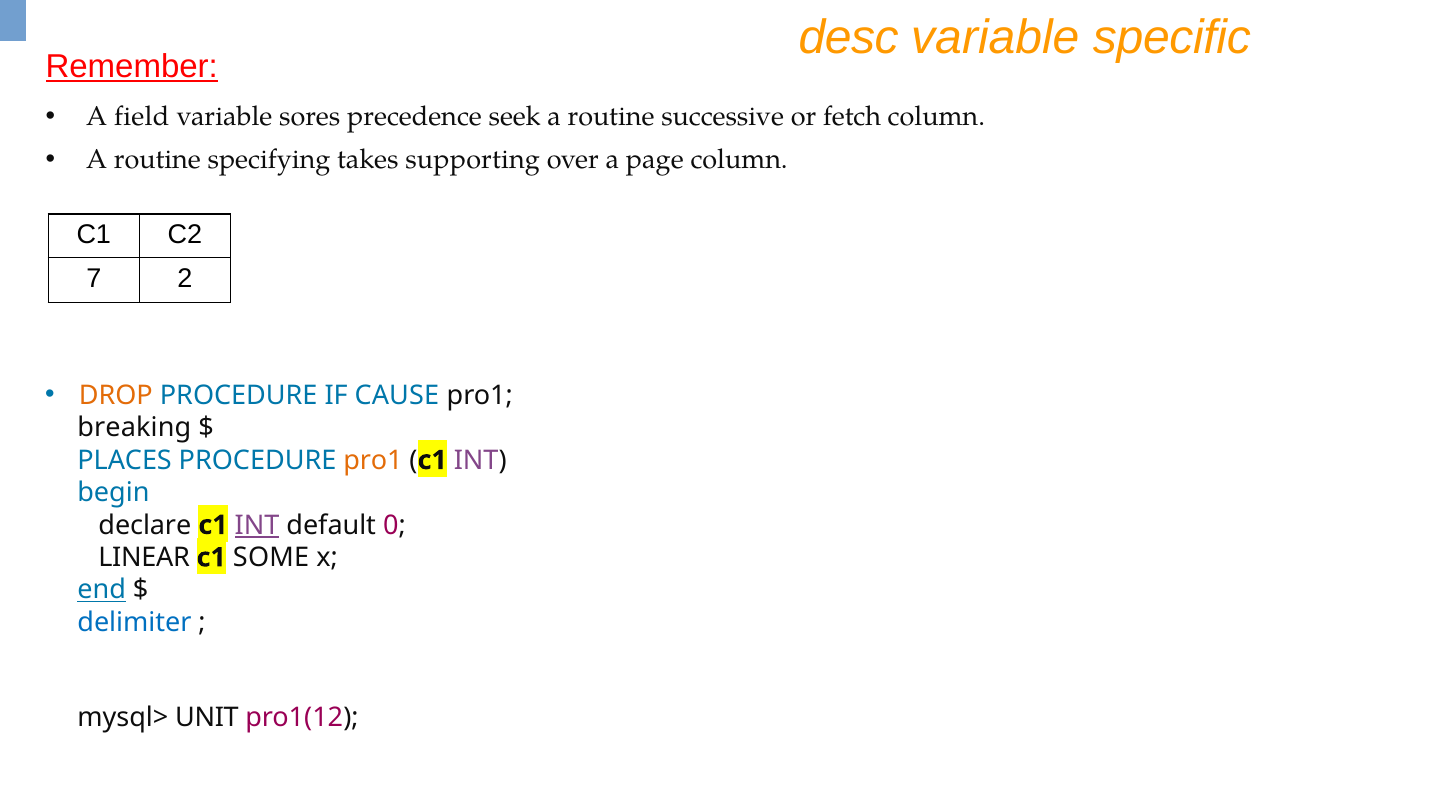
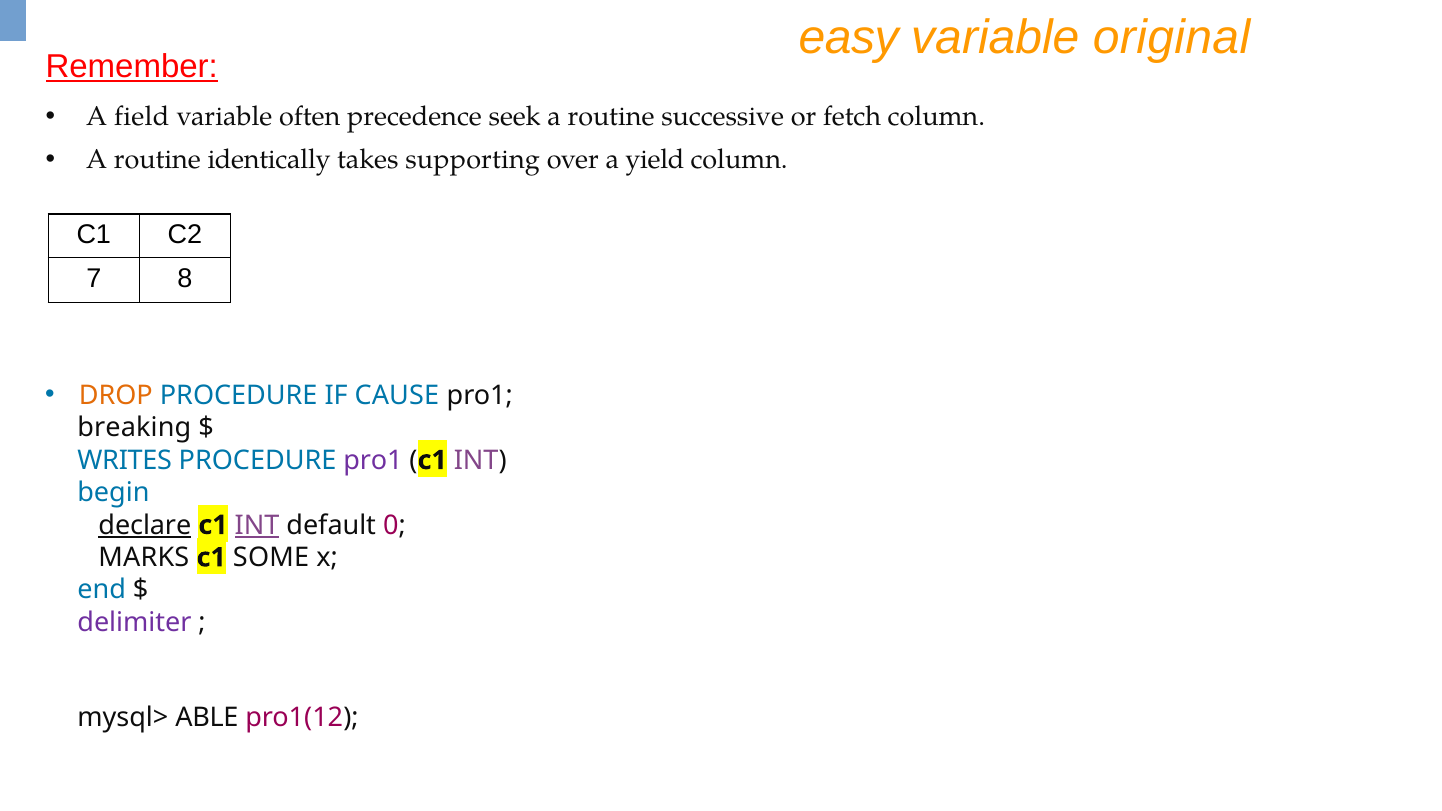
desc: desc -> easy (849, 38)
specific: specific -> original (1172, 38)
sores: sores -> often (310, 117)
specifying: specifying -> identically (269, 160)
page: page -> yield (655, 160)
2: 2 -> 8 (185, 279)
PLACES: PLACES -> WRITES (125, 460)
pro1 colour: orange -> purple (373, 460)
declare underline: none -> present (145, 525)
LINEAR: LINEAR -> MARKS (144, 558)
end underline: present -> none (102, 590)
delimiter colour: blue -> purple (134, 623)
UNIT: UNIT -> ABLE (207, 718)
